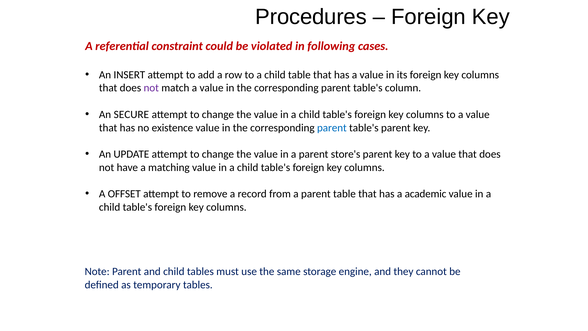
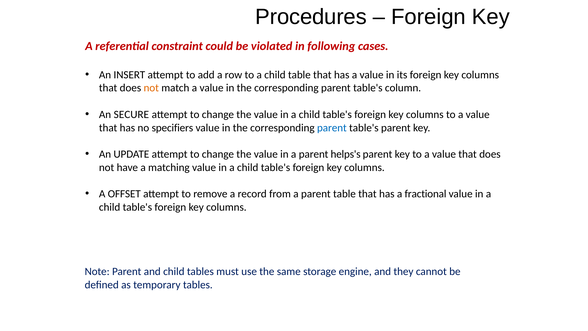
not colour: purple -> orange (151, 88)
existence: existence -> specifiers (172, 128)
store's: store's -> helps's (346, 154)
academic: academic -> fractional (426, 194)
